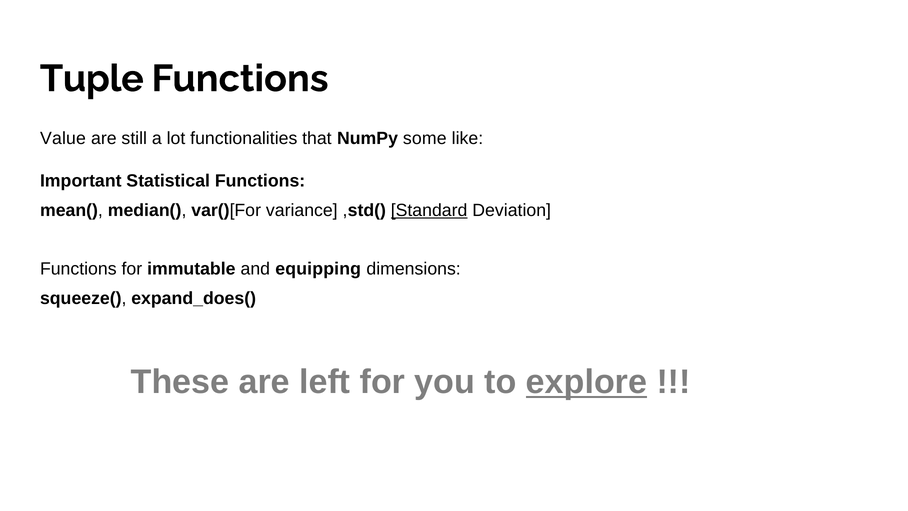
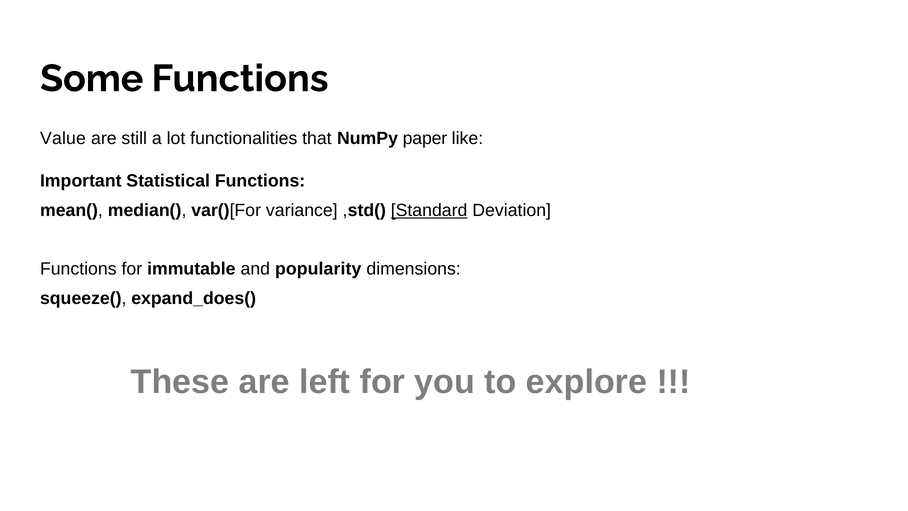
Tuple: Tuple -> Some (92, 79)
some: some -> paper (425, 139)
equipping: equipping -> popularity (318, 269)
explore underline: present -> none (587, 382)
